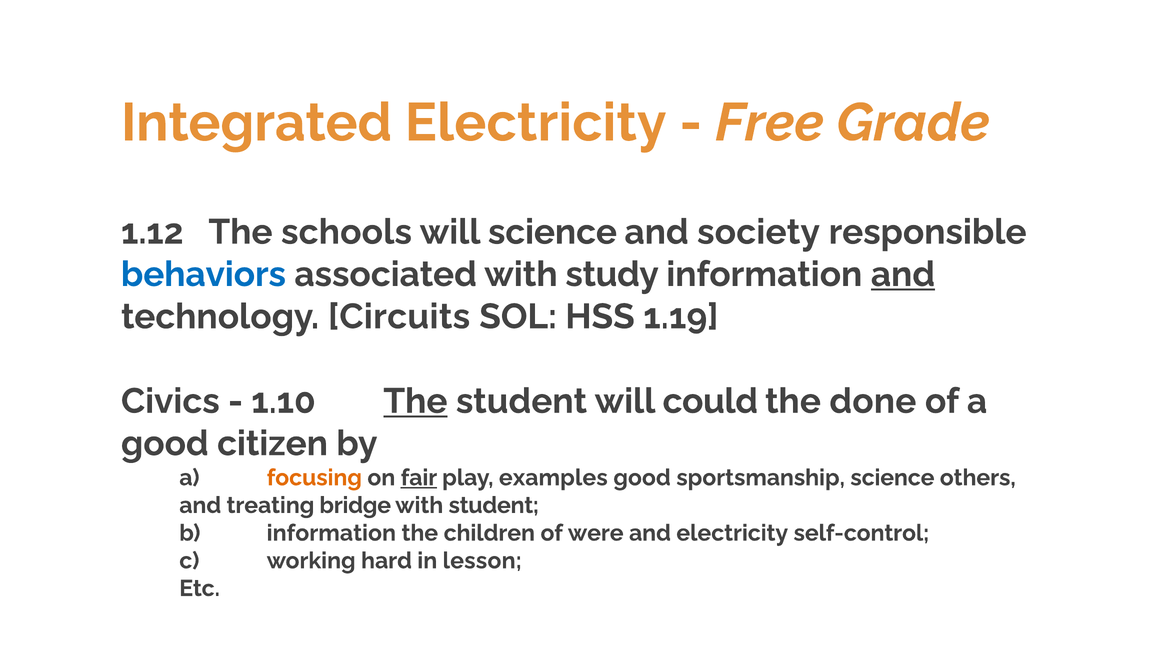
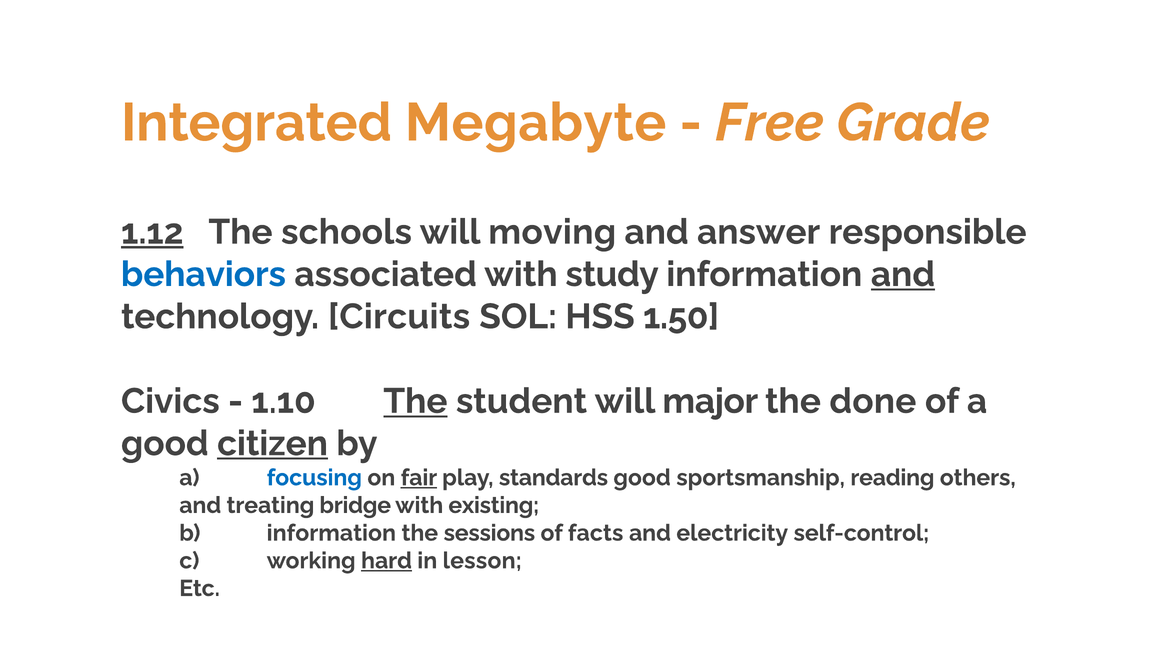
Integrated Electricity: Electricity -> Megabyte (536, 123)
1.12 underline: none -> present (152, 232)
will science: science -> moving (552, 232)
society: society -> answer (759, 232)
1.19: 1.19 -> 1.50 (681, 317)
could: could -> major (710, 401)
citizen underline: none -> present (273, 443)
focusing colour: orange -> blue (314, 478)
examples: examples -> standards (553, 478)
sportsmanship science: science -> reading (892, 478)
with student: student -> existing (494, 505)
children: children -> sessions (489, 533)
were: were -> facts (596, 533)
hard underline: none -> present (387, 561)
